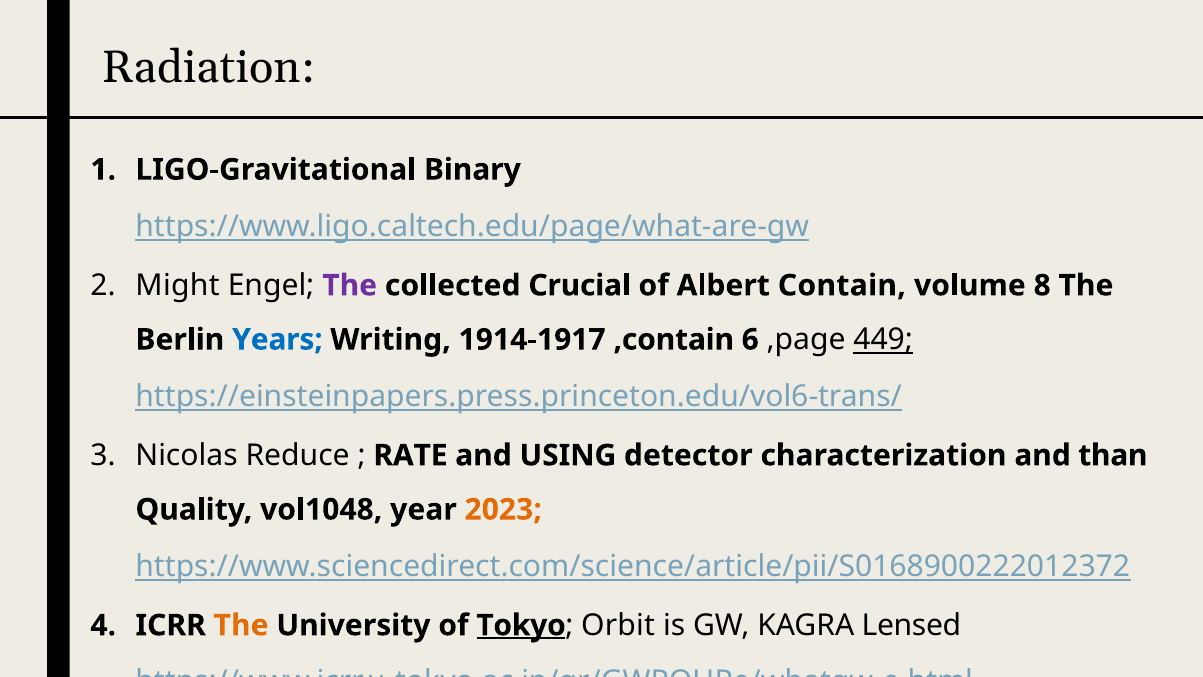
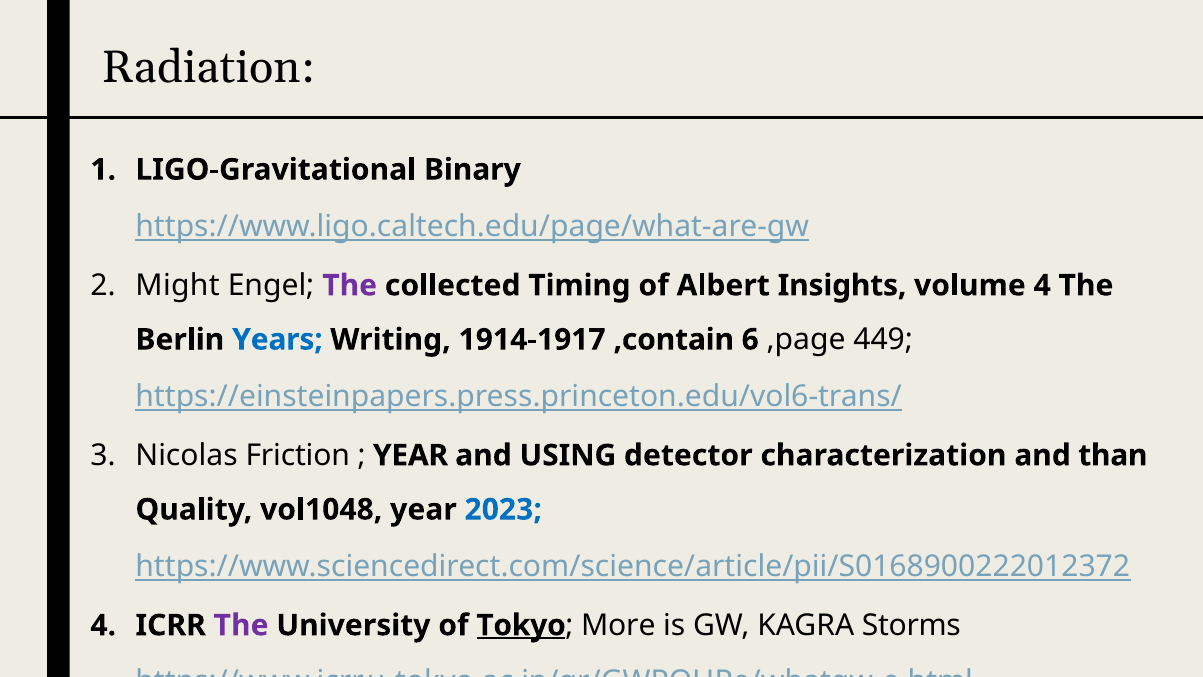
Crucial: Crucial -> Timing (580, 285)
Contain: Contain -> Insights (842, 285)
volume 8: 8 -> 4 (1042, 285)
449 underline: present -> none (883, 339)
Reduce: Reduce -> Friction (298, 455)
RATE: RATE -> YEAR (411, 455)
2023 colour: orange -> blue (503, 509)
The colour: orange -> purple (241, 625)
Orbit: Orbit -> More (618, 625)
Lensed: Lensed -> Storms (911, 625)
